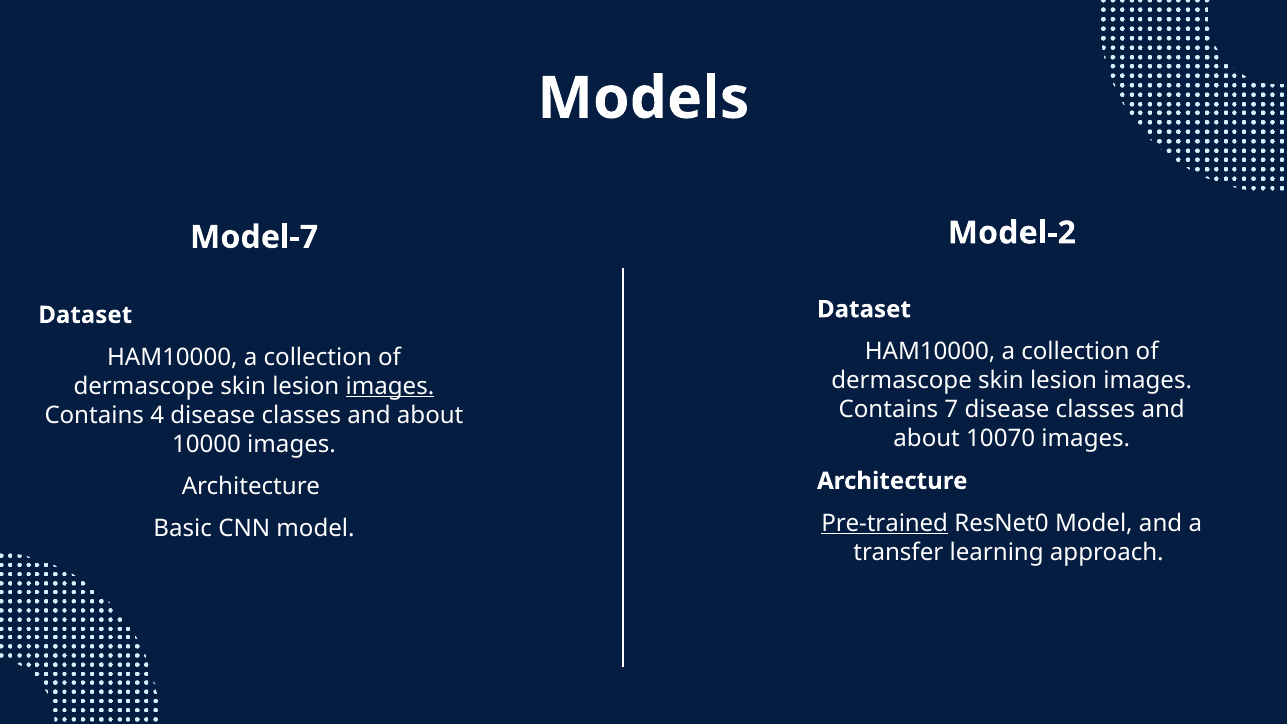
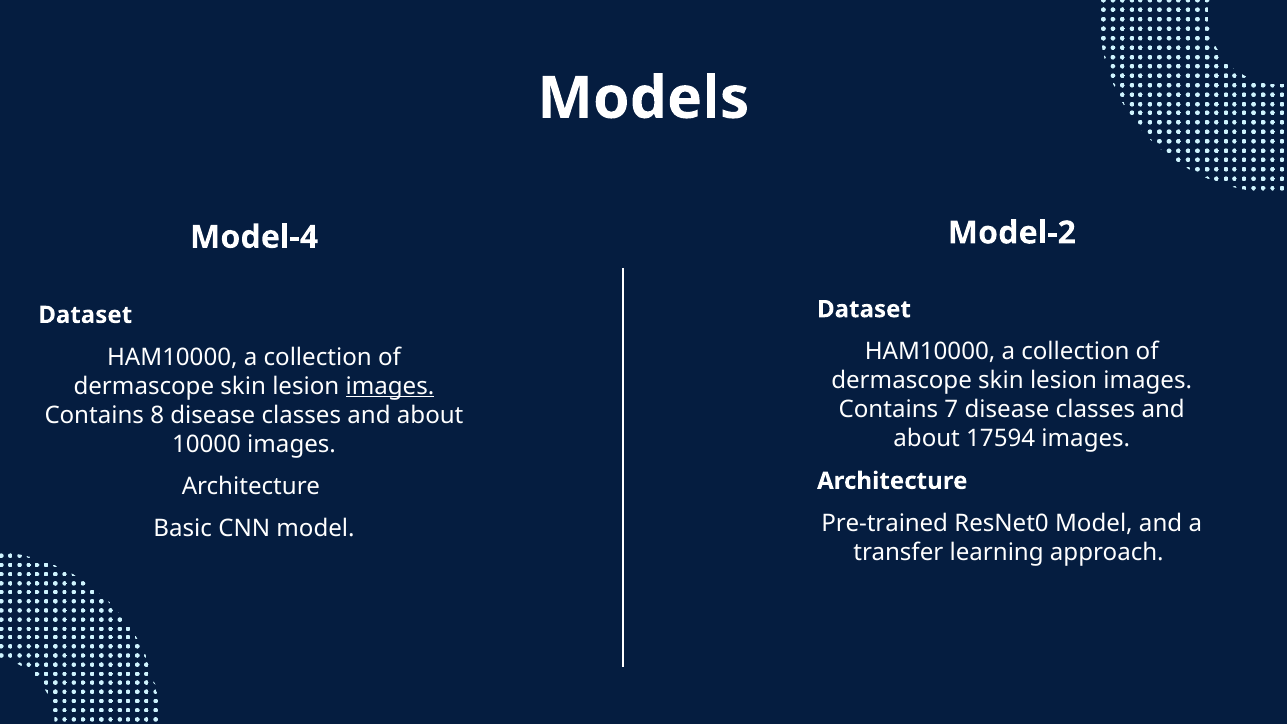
Model-7: Model-7 -> Model-4 (254, 237)
4: 4 -> 8 (157, 415)
10070: 10070 -> 17594 (1001, 439)
Pre-trained underline: present -> none (885, 523)
